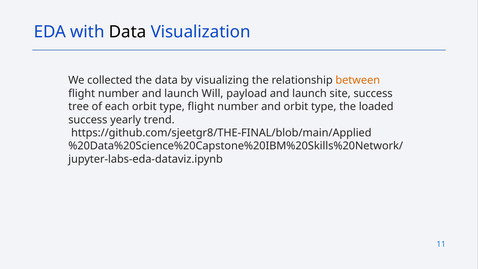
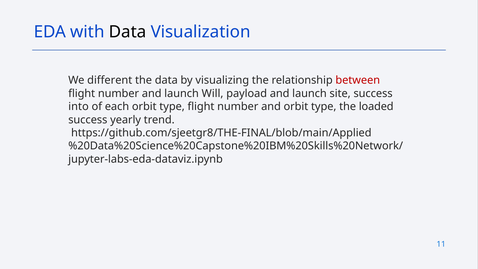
collected: collected -> different (110, 80)
between colour: orange -> red (358, 80)
tree: tree -> into (79, 107)
